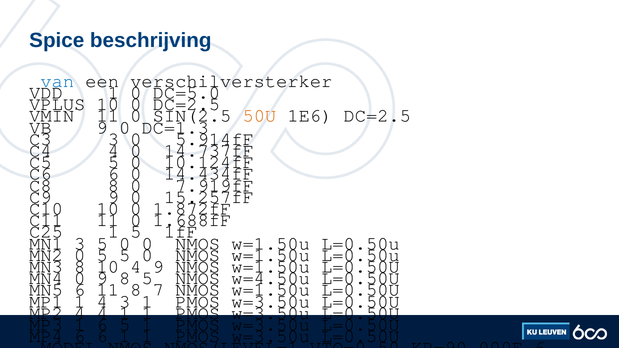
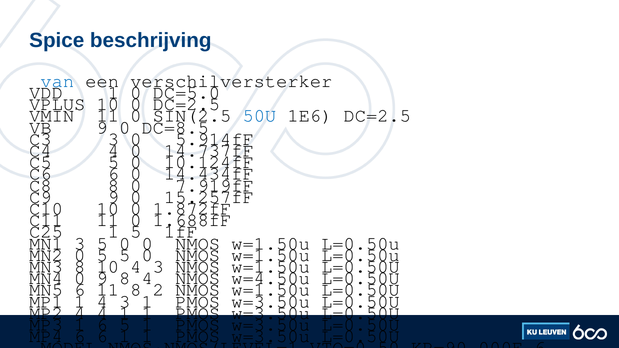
50U colour: orange -> blue (259, 116)
DC=1.3: DC=1.3 -> DC=8.5 (175, 127)
9: 9 -> 3 (158, 267)
8 5: 5 -> 4 (147, 278)
7: 7 -> 2 (158, 290)
